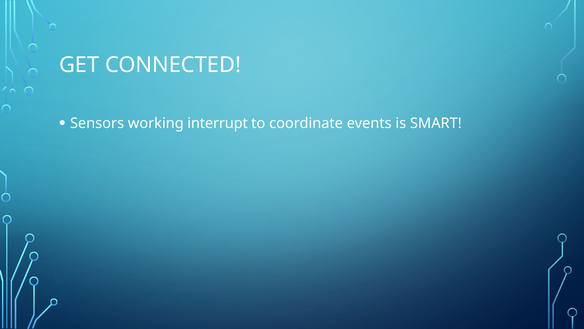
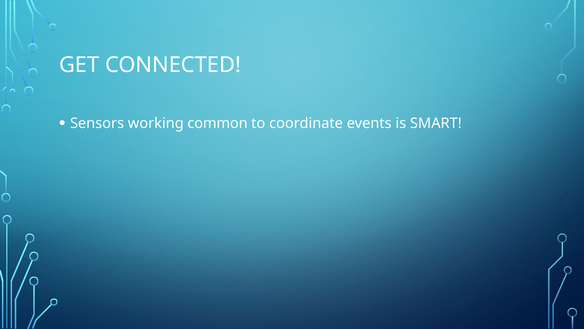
interrupt: interrupt -> common (218, 123)
